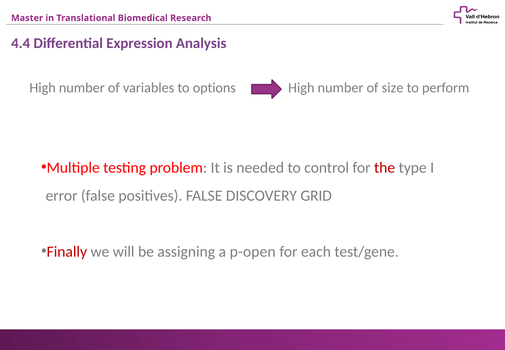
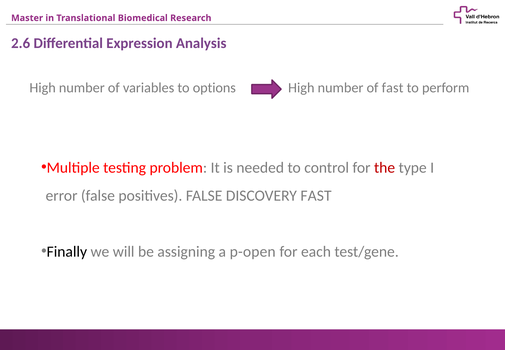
4.4: 4.4 -> 2.6 (21, 43)
of size: size -> fast (393, 88)
DISCOVERY GRID: GRID -> FAST (316, 195)
Finally colour: red -> black (67, 251)
